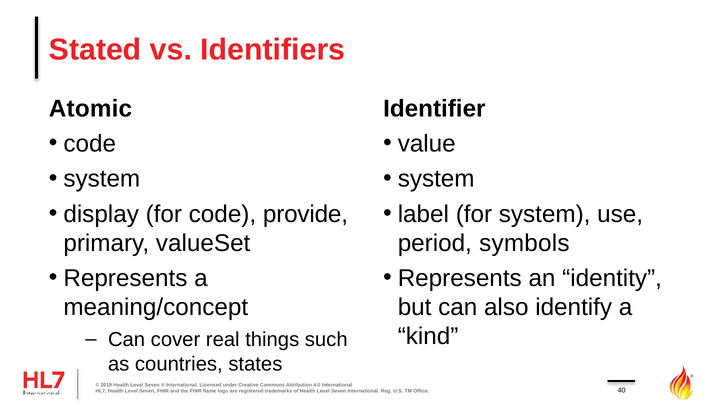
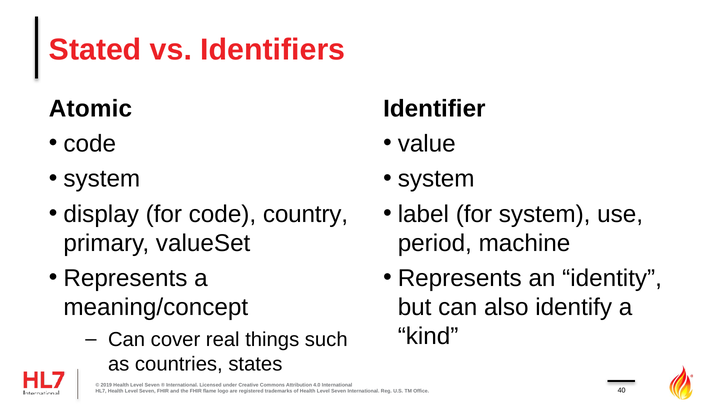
provide: provide -> country (305, 214)
symbols: symbols -> machine (524, 243)
